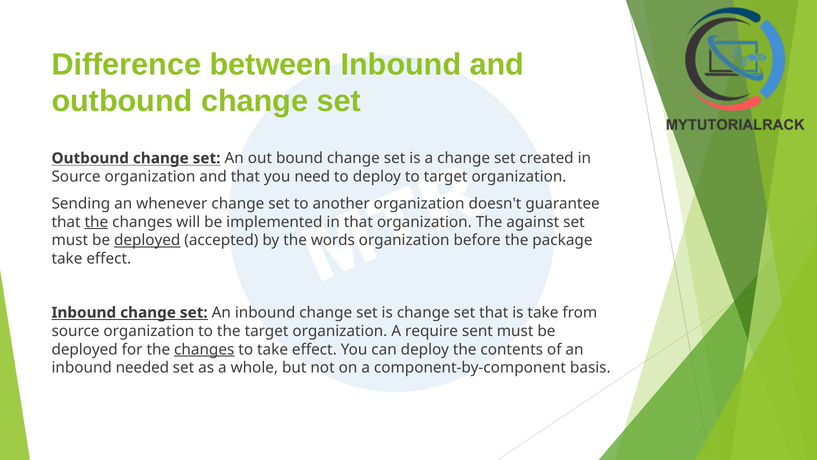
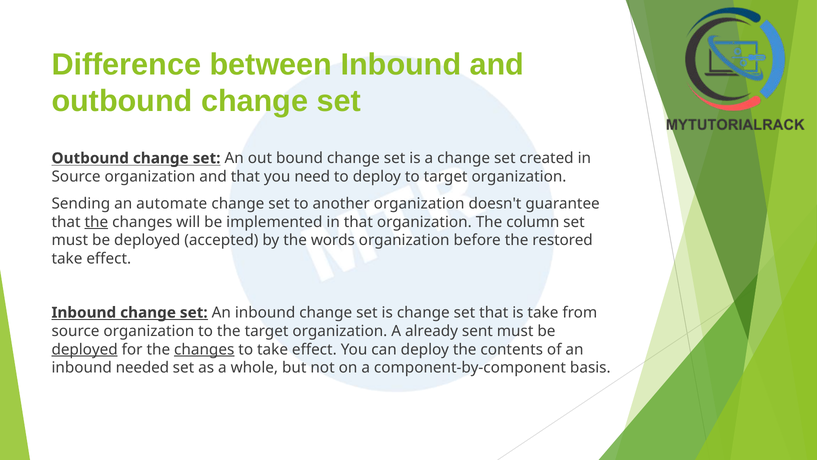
whenever: whenever -> automate (172, 203)
against: against -> column (533, 222)
deployed underline: present -> none (147, 240)
package: package -> restored (563, 240)
require: require -> already (432, 331)
deployed underline: none -> present (85, 349)
